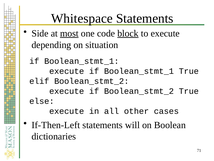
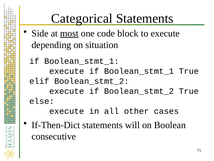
Whitespace: Whitespace -> Categorical (82, 18)
block underline: present -> none (128, 33)
If-Then-Left: If-Then-Left -> If-Then-Dict (56, 125)
dictionaries: dictionaries -> consecutive (54, 136)
